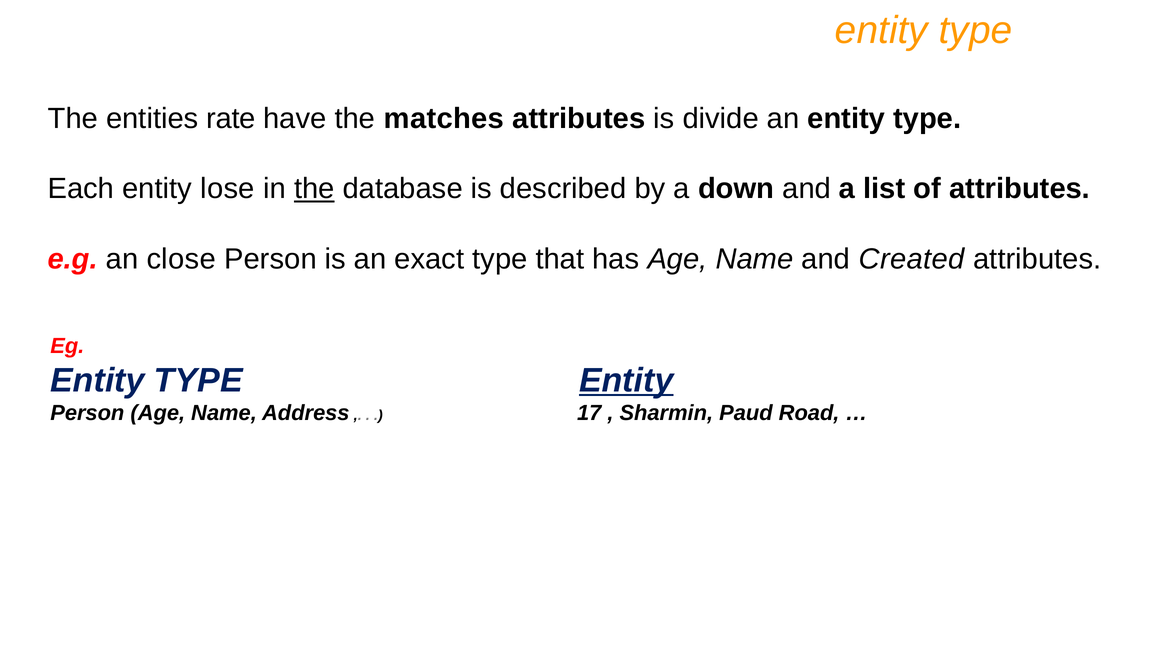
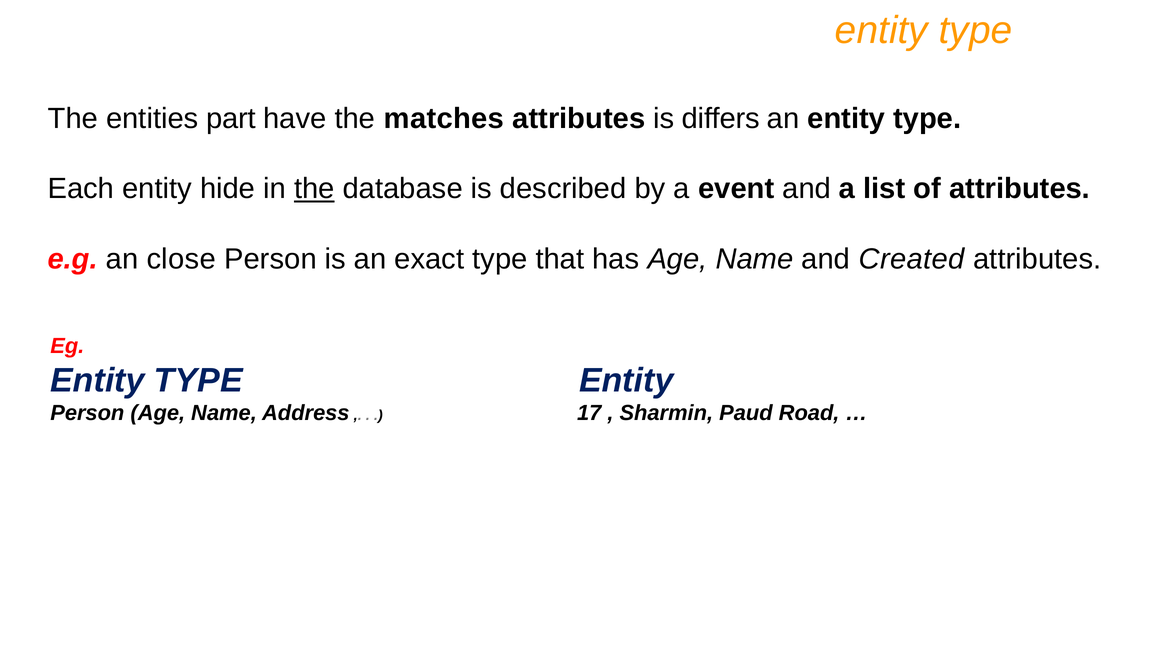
rate: rate -> part (231, 119)
divide: divide -> differs (721, 119)
lose: lose -> hide (228, 189)
down: down -> event (736, 189)
Entity underline: present -> none (626, 380)
